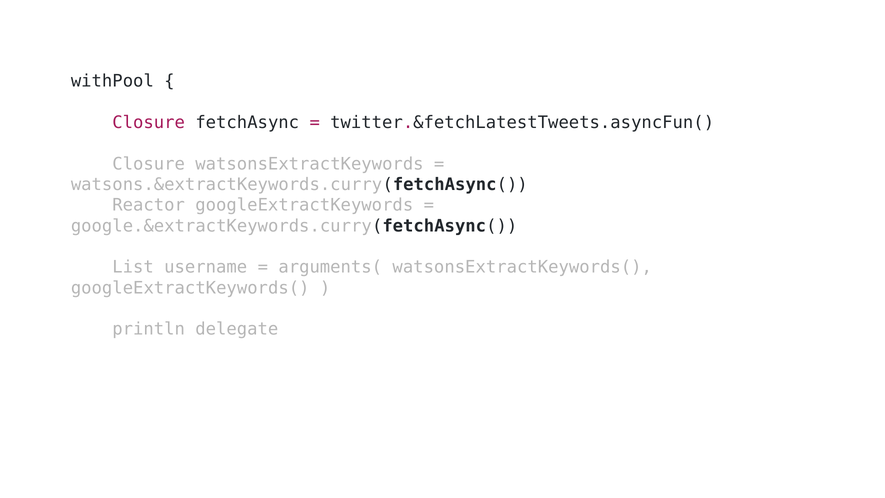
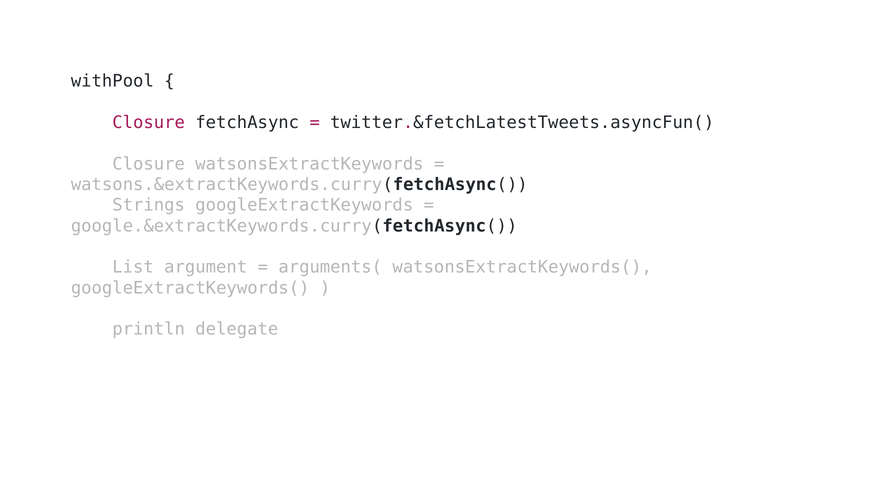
Reactor: Reactor -> Strings (149, 205)
username: username -> argument (206, 267)
